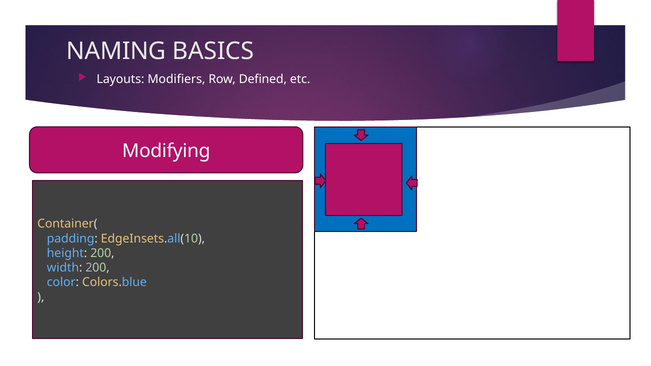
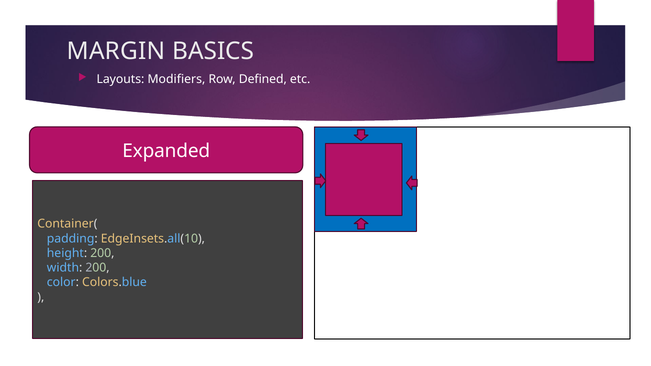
NAMING: NAMING -> MARGIN (116, 51)
Modifying: Modifying -> Expanded (166, 151)
